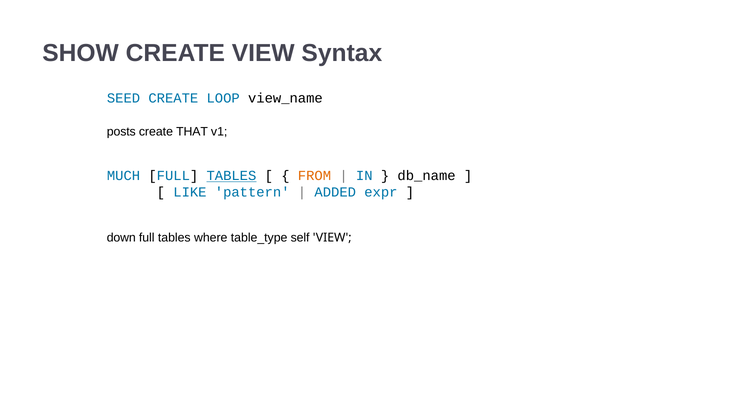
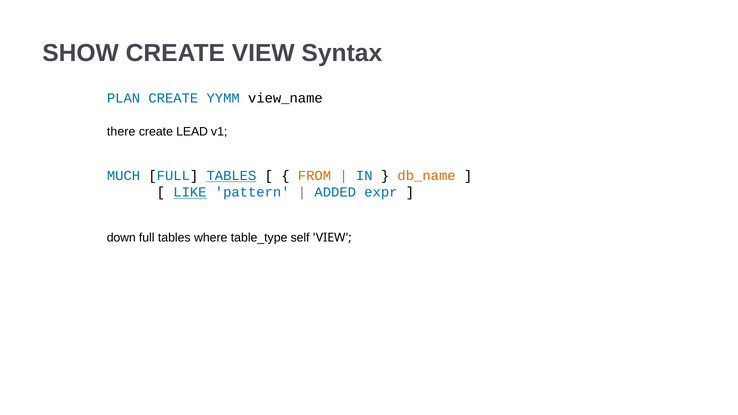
SEED: SEED -> PLAN (124, 98)
LOOP: LOOP -> YYMM (223, 98)
posts: posts -> there (121, 132)
THAT: THAT -> LEAD (192, 132)
db_name colour: black -> orange (427, 176)
LIKE underline: none -> present (190, 192)
